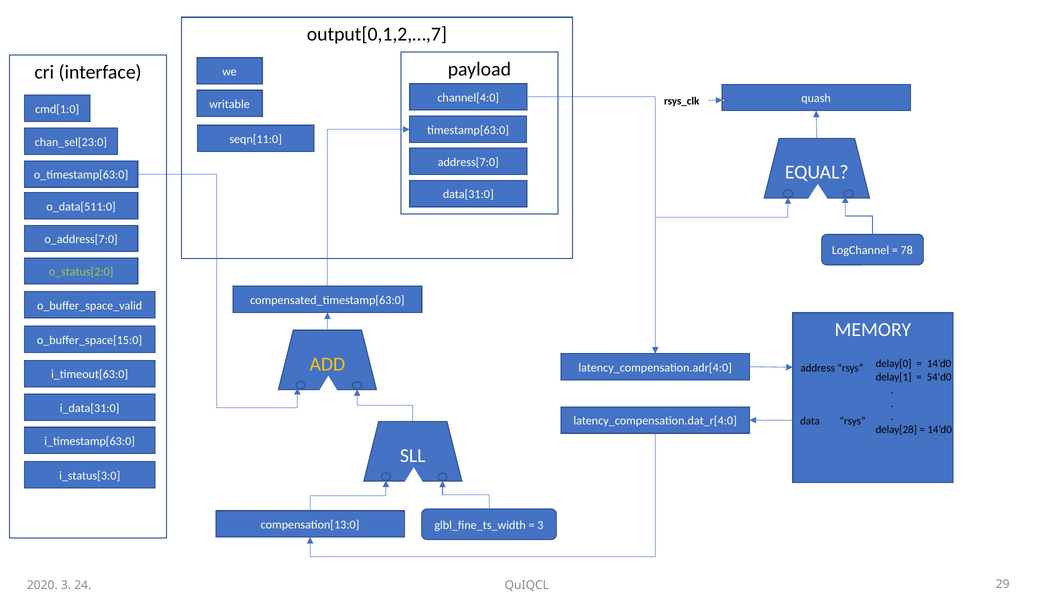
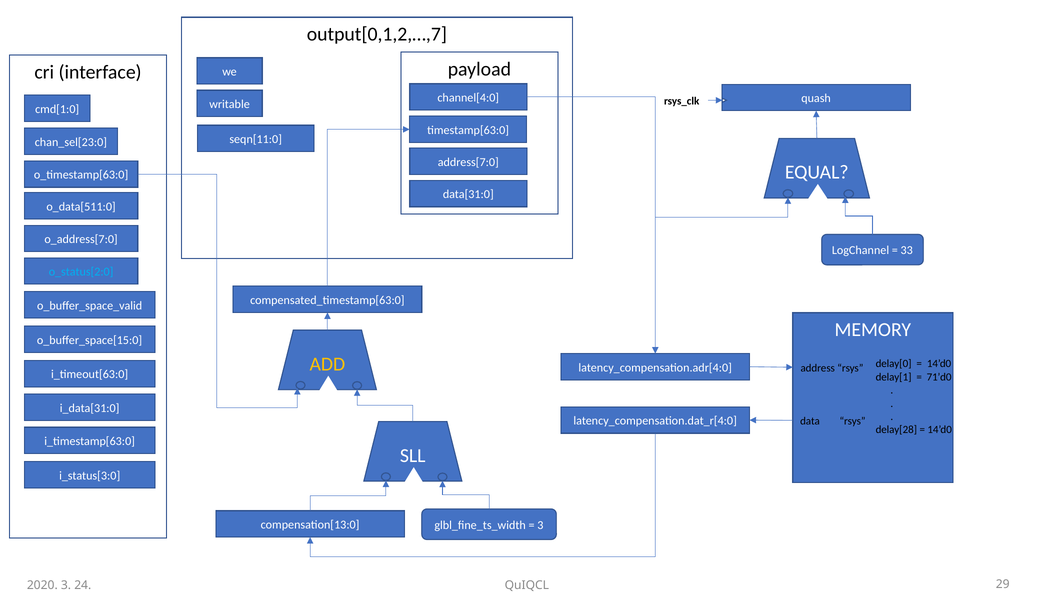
78: 78 -> 33 (907, 250)
o_status[2:0 colour: light green -> light blue (81, 272)
54’d0: 54’d0 -> 71’d0 (939, 377)
